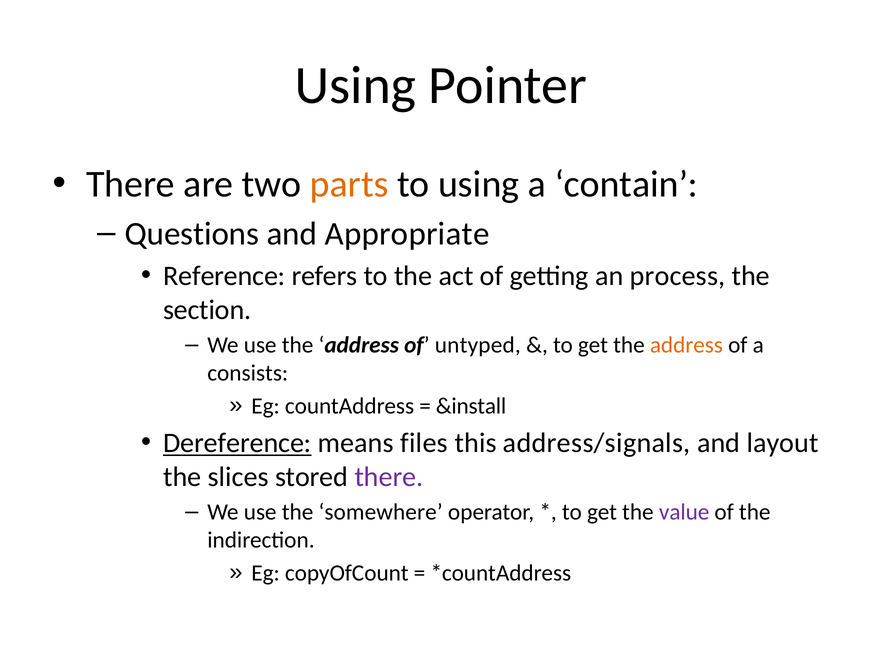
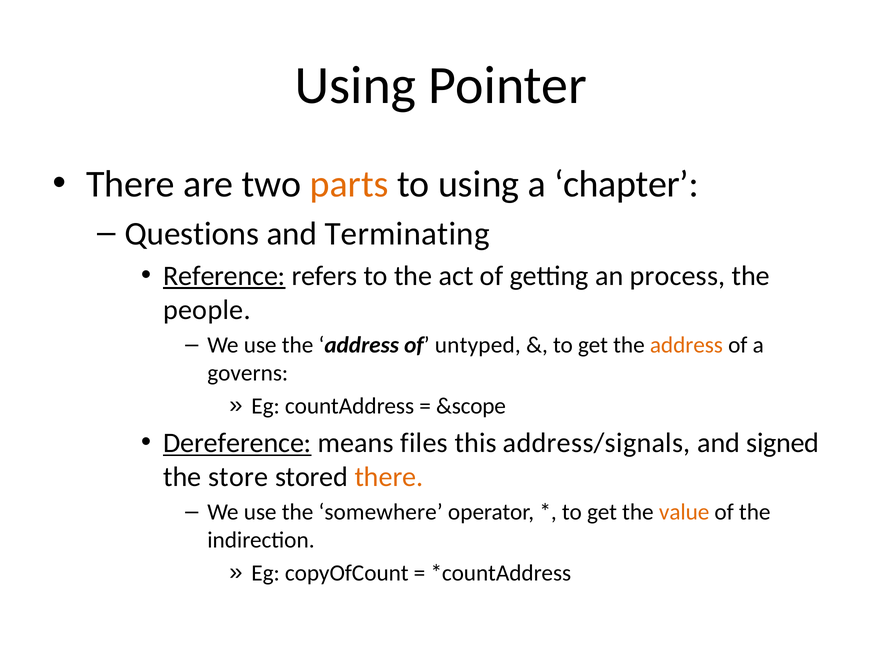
contain: contain -> chapter (626, 184)
Appropriate: Appropriate -> Terminating (407, 233)
Reference underline: none -> present (224, 276)
section: section -> people (207, 309)
consists: consists -> governs (248, 373)
&install: &install -> &scope (471, 406)
layout: layout -> signed (783, 443)
slices: slices -> store (238, 476)
there colour: purple -> orange (389, 476)
value colour: purple -> orange (684, 512)
